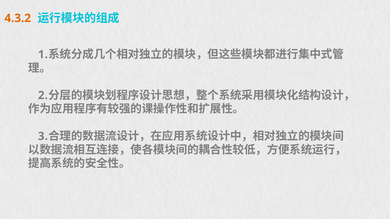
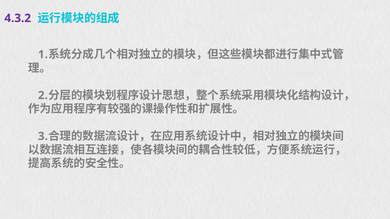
4.3.2 colour: orange -> purple (18, 18)
